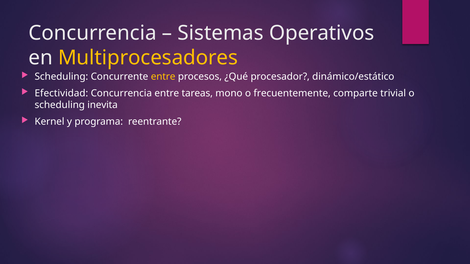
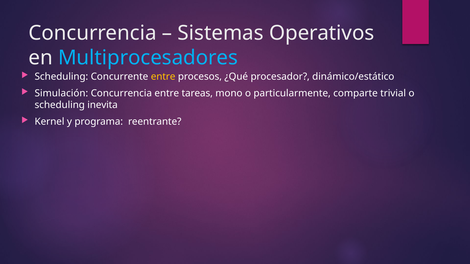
Multiprocesadores colour: yellow -> light blue (148, 58)
Efectividad: Efectividad -> Simulación (61, 93)
frecuentemente: frecuentemente -> particularmente (292, 93)
